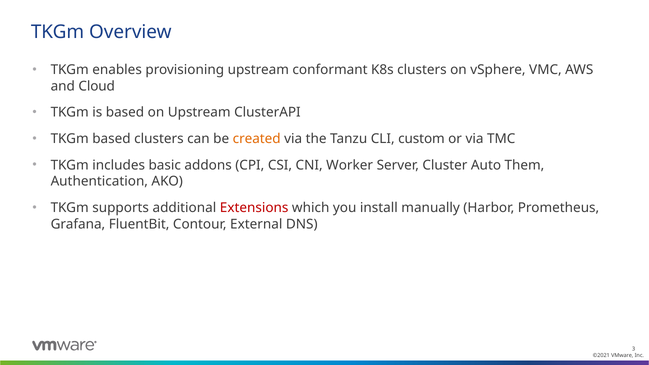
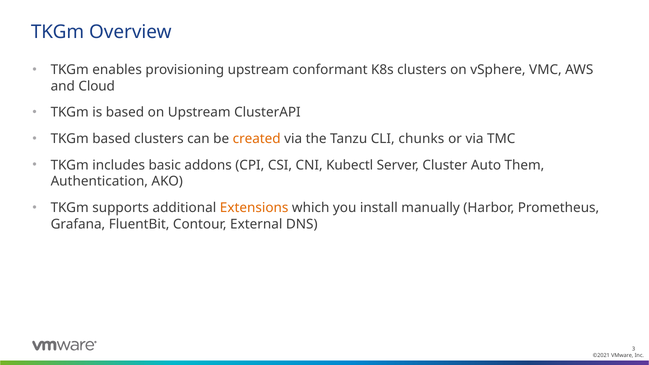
custom: custom -> chunks (421, 139)
Worker: Worker -> Kubectl (350, 165)
Extensions colour: red -> orange (254, 208)
